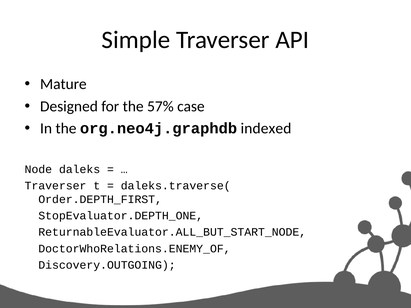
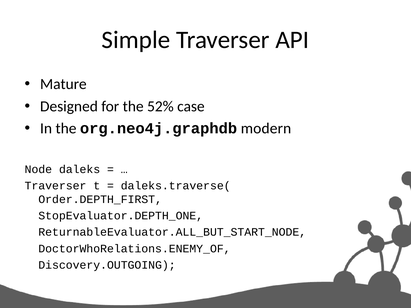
57%: 57% -> 52% (160, 106)
indexed: indexed -> modern (266, 129)
